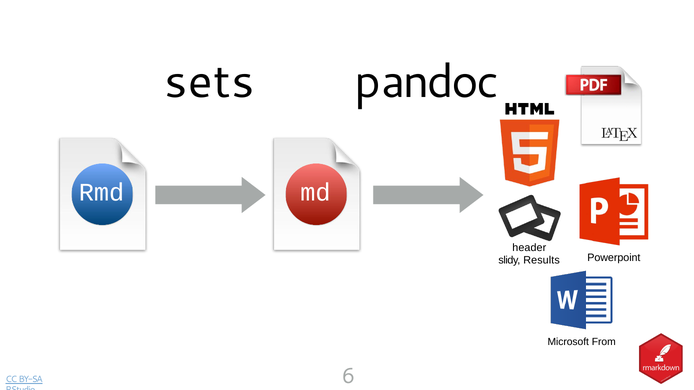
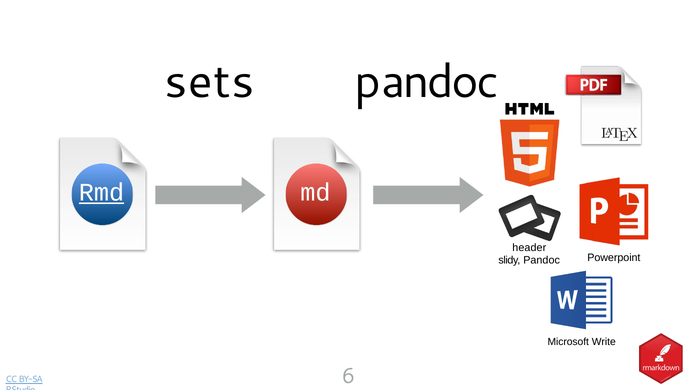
Rmd underline: none -> present (101, 193)
slidy Results: Results -> Pandoc (542, 261)
From: From -> Write (604, 342)
